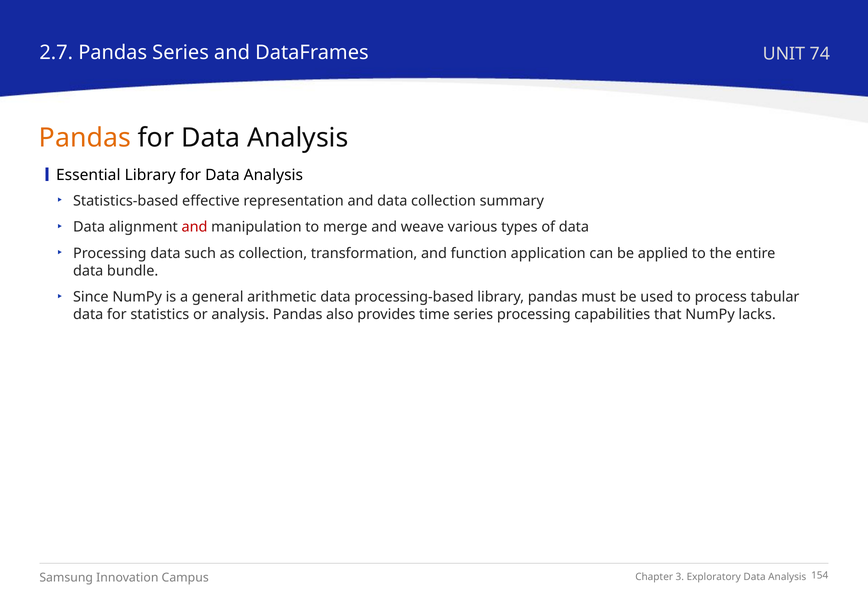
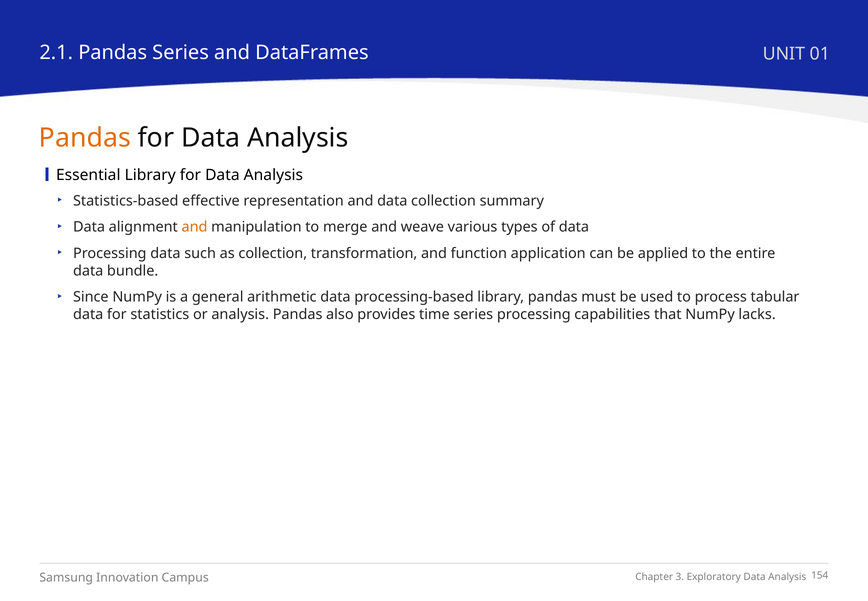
2.7: 2.7 -> 2.1 (56, 53)
74: 74 -> 01 (820, 54)
and colour: red -> orange (195, 227)
